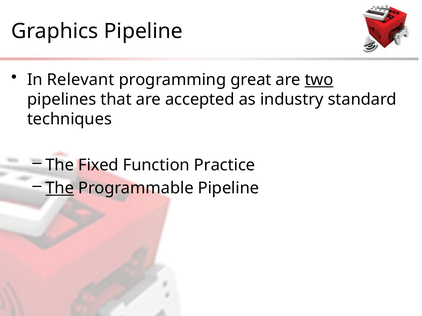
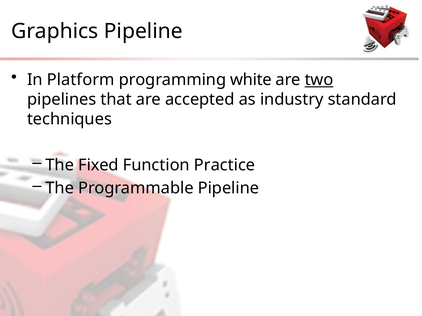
Relevant: Relevant -> Platform (81, 80)
great: great -> white (251, 80)
The underline: present -> none (60, 188)
